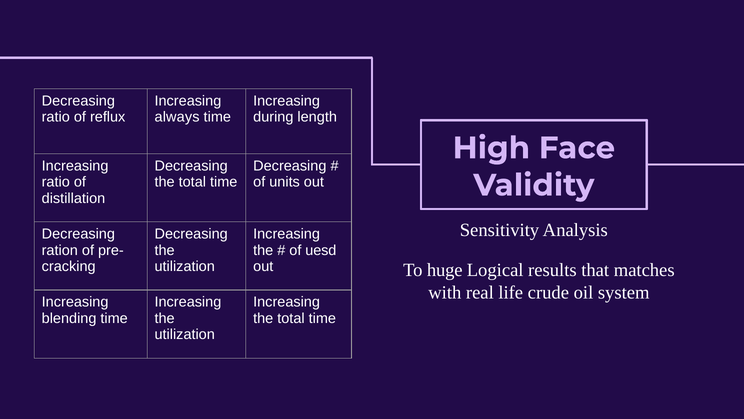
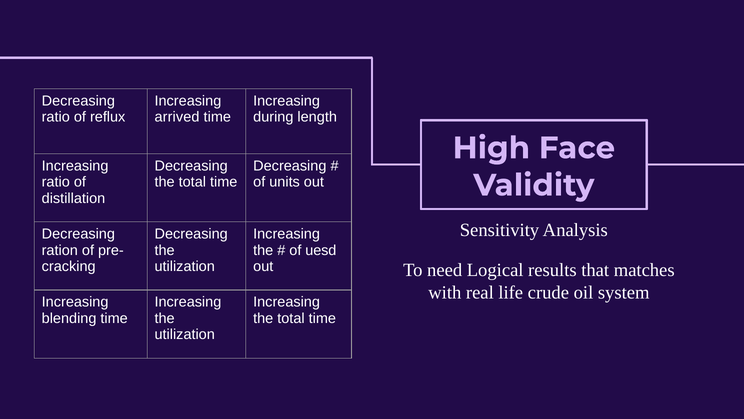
always: always -> arrived (177, 117)
huge: huge -> need (445, 270)
